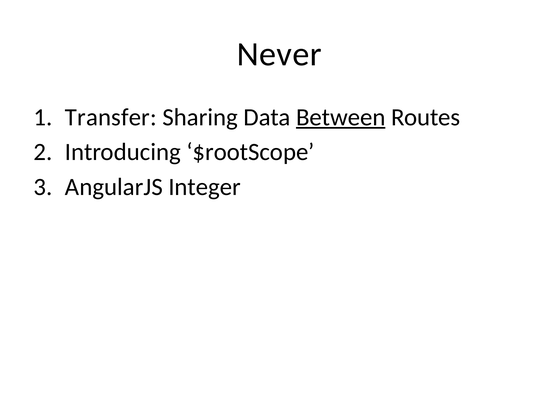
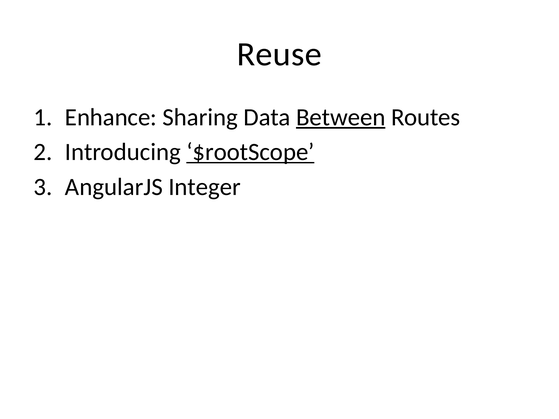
Never: Never -> Reuse (279, 54)
Transfer: Transfer -> Enhance (111, 117)
$rootScope underline: none -> present (250, 152)
